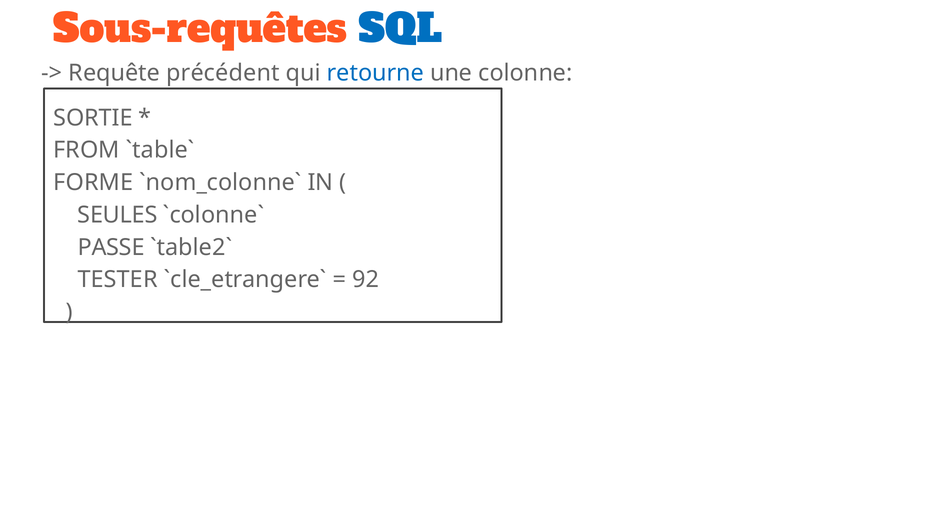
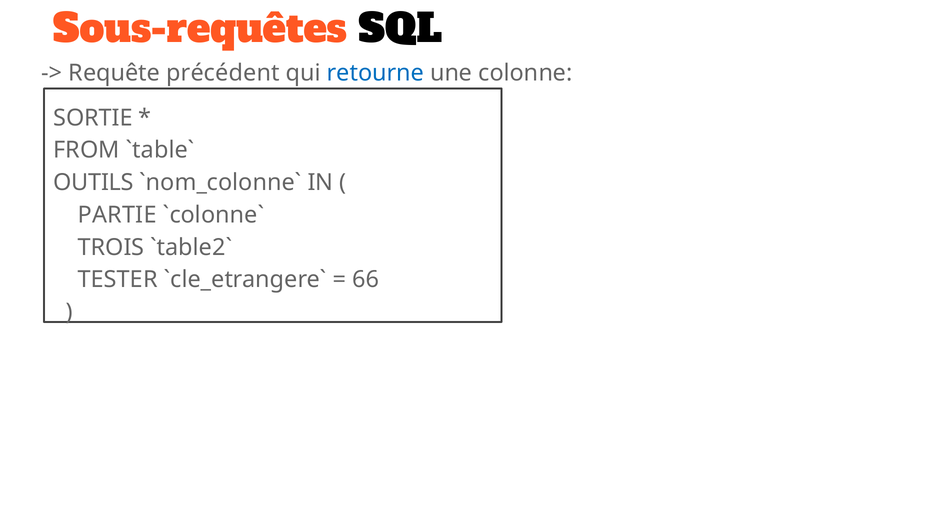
SQL colour: blue -> black (401, 29)
FORME: FORME -> OUTILS (93, 183)
SEULES: SEULES -> PARTIE (117, 215)
PASSE: PASSE -> TROIS (111, 247)
92: 92 -> 66 (366, 280)
